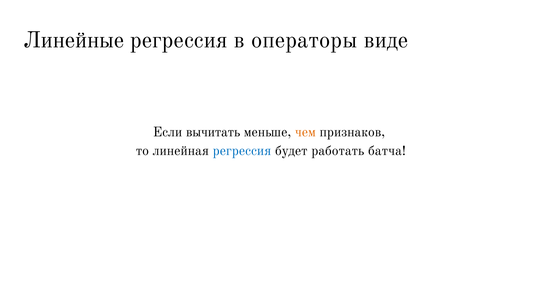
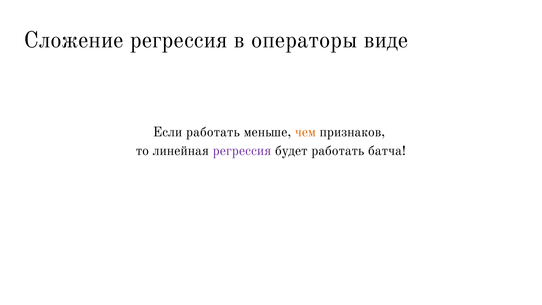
Линейные: Линейные -> Сложение (74, 40)
Если вычитать: вычитать -> работать (213, 132)
регрессия colour: blue -> purple (242, 151)
